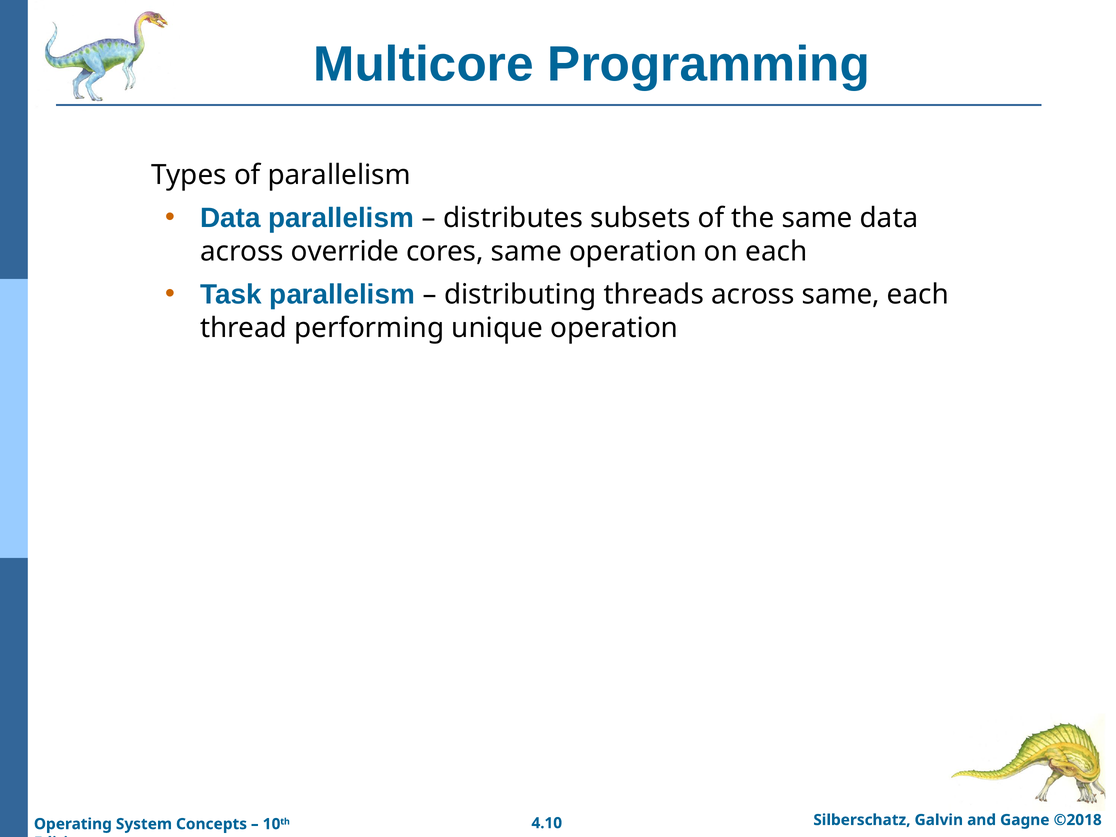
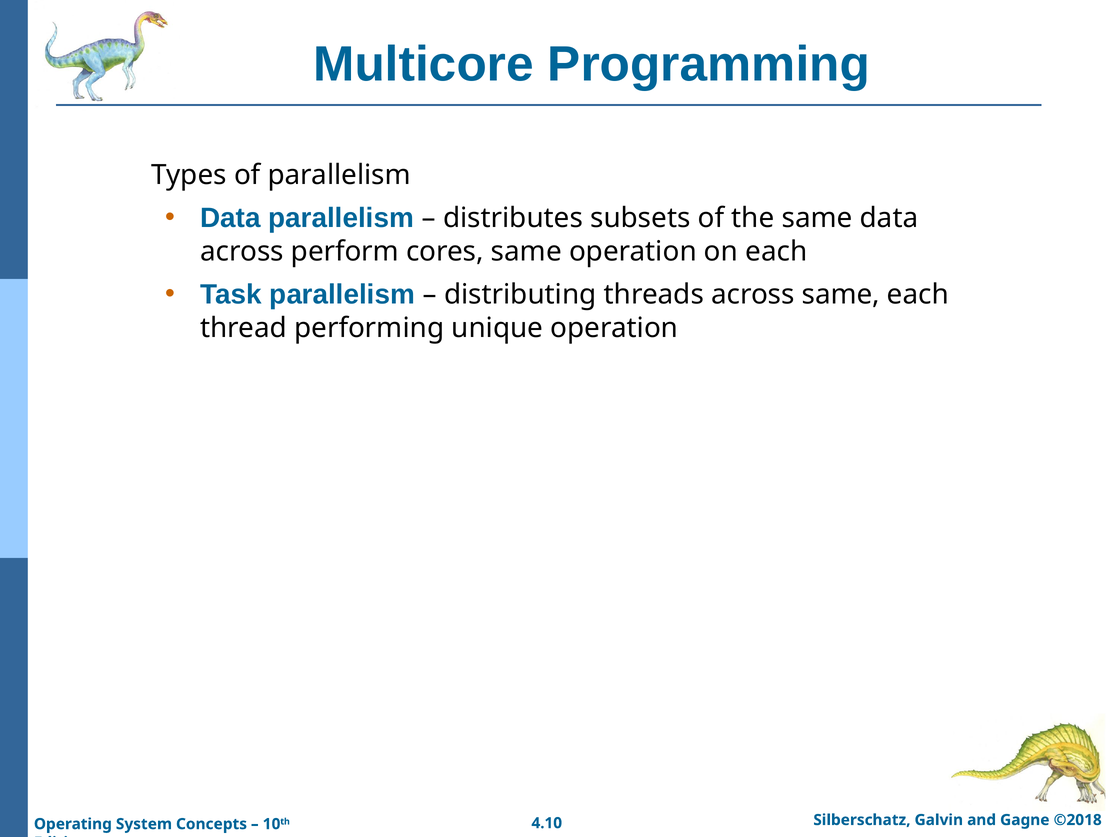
override: override -> perform (345, 252)
